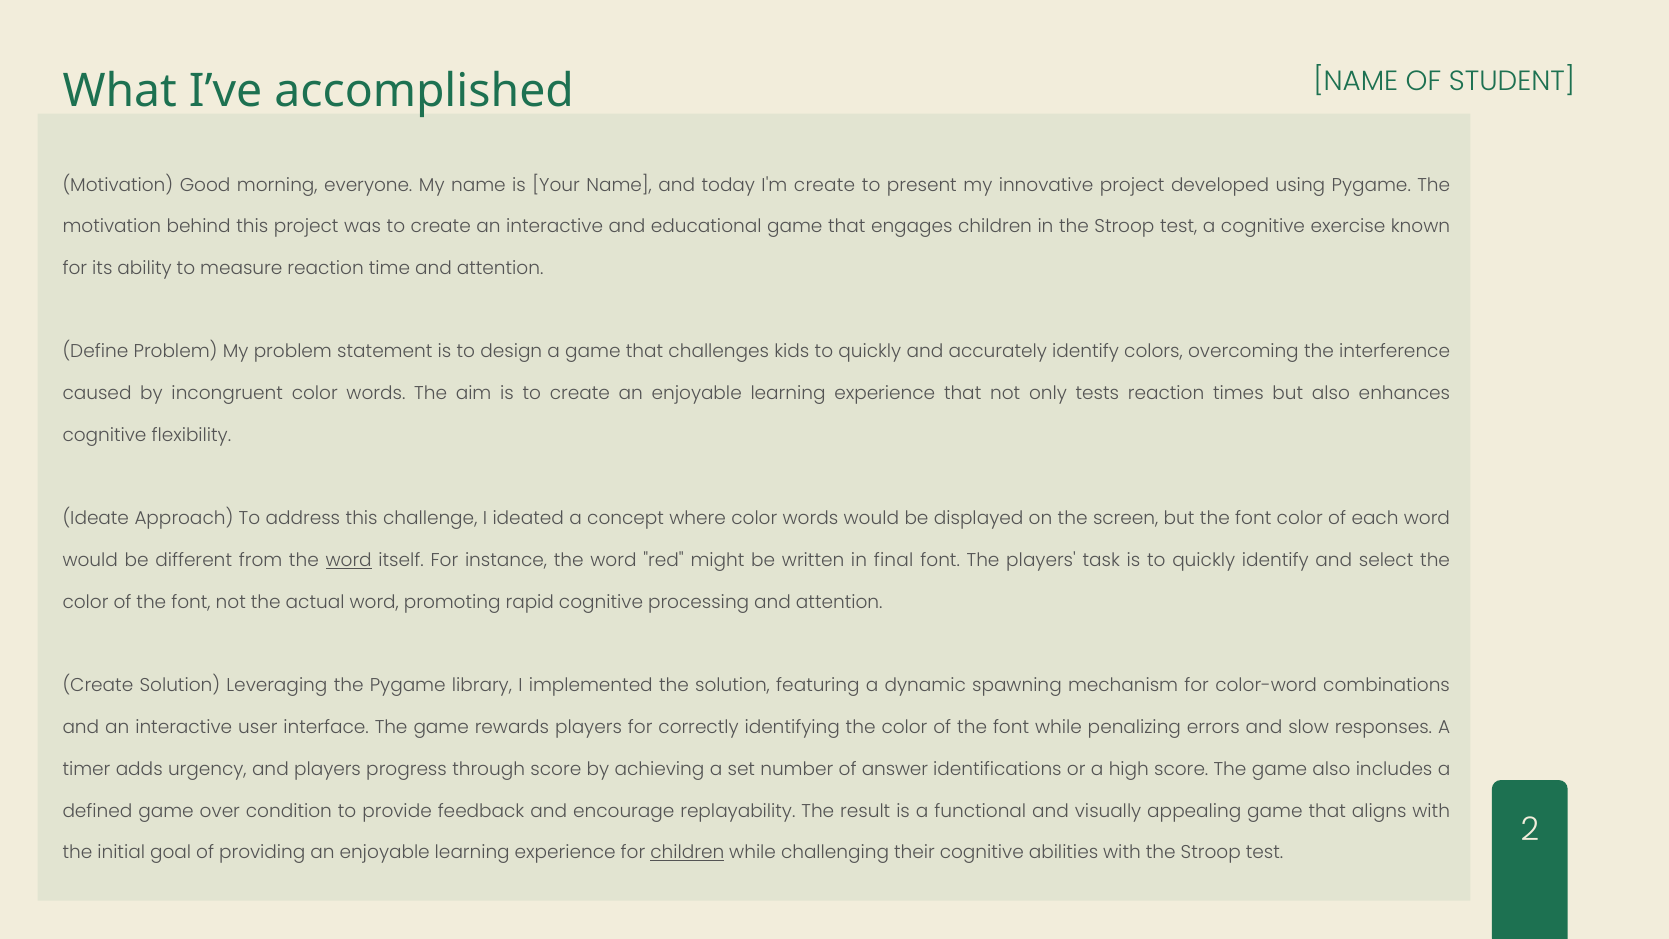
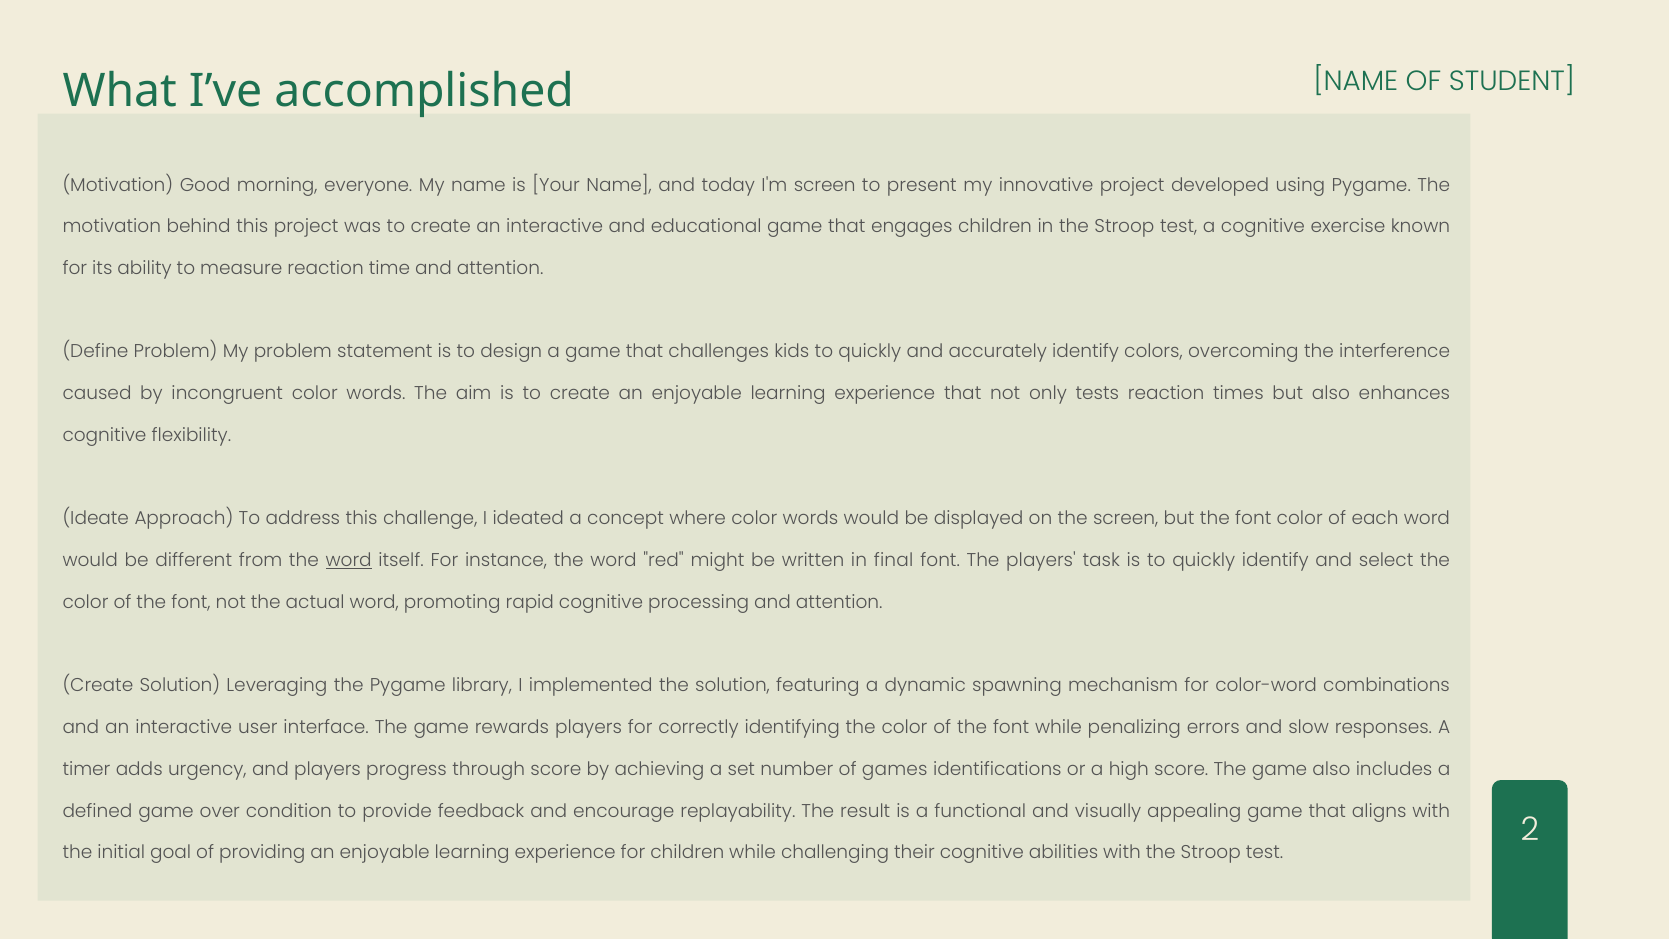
I'm create: create -> screen (825, 185)
answer: answer -> games (895, 769)
children underline: present -> none (687, 853)
